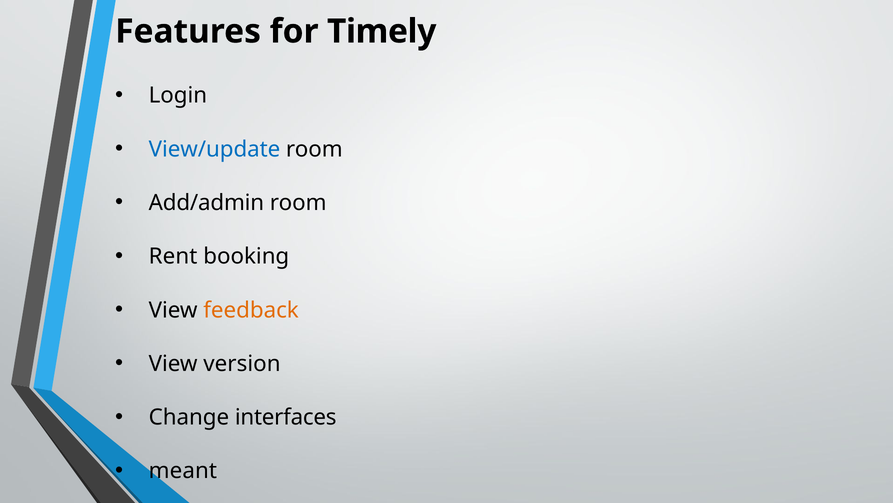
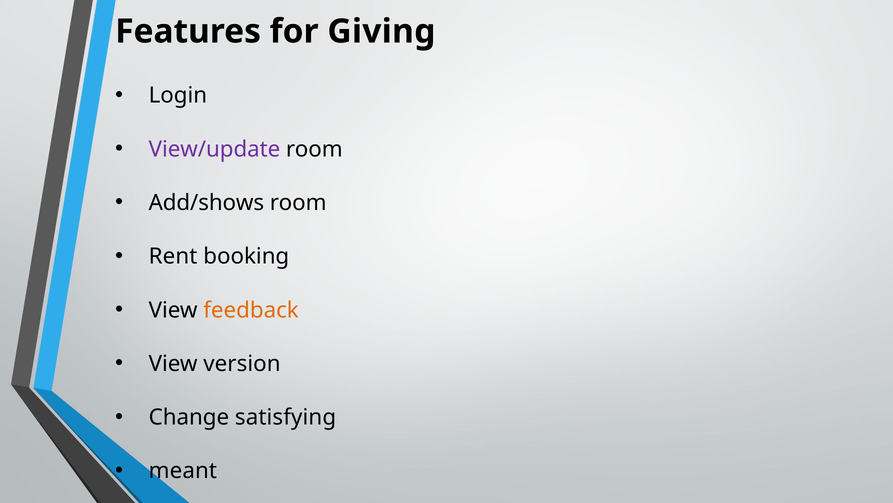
Timely: Timely -> Giving (381, 31)
View/update colour: blue -> purple (215, 149)
Add/admin: Add/admin -> Add/shows (206, 203)
interfaces: interfaces -> satisfying (286, 417)
